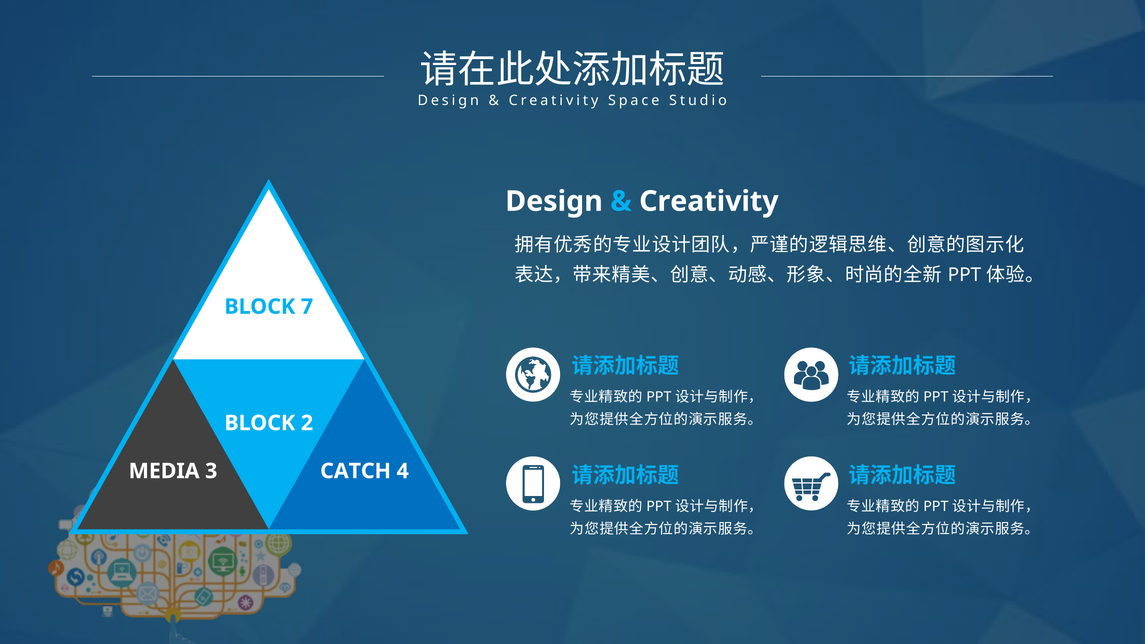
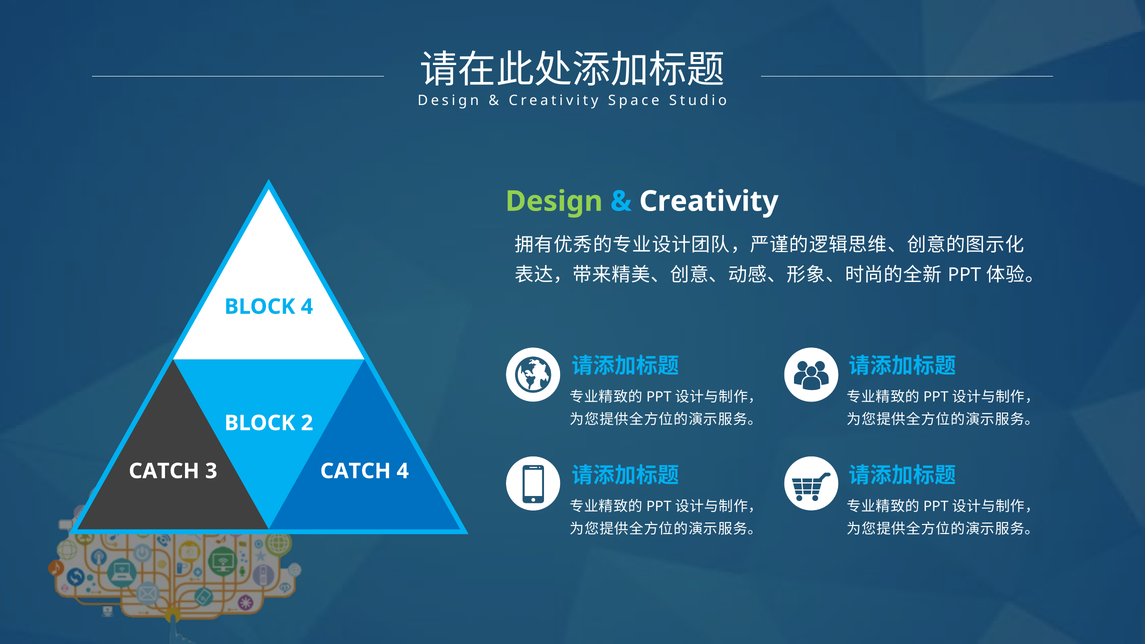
Design colour: white -> light green (554, 201)
BLOCK 7: 7 -> 4 (307, 307)
MEDIA: MEDIA -> CATCH (164, 471)
